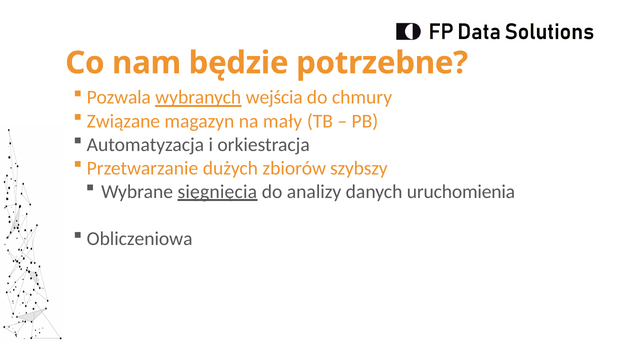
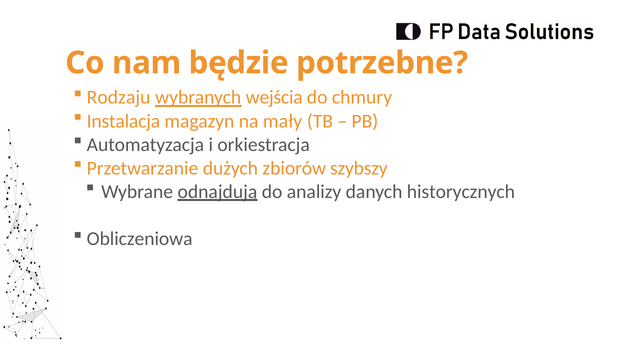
Pozwala: Pozwala -> Rodzaju (119, 97)
Związane: Związane -> Instalacja (123, 121)
sięgnięcia: sięgnięcia -> odnajdują (217, 191)
uruchomienia: uruchomienia -> historycznych (461, 191)
